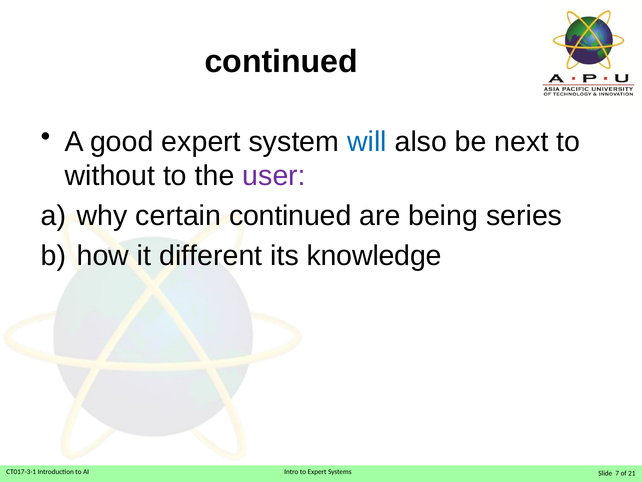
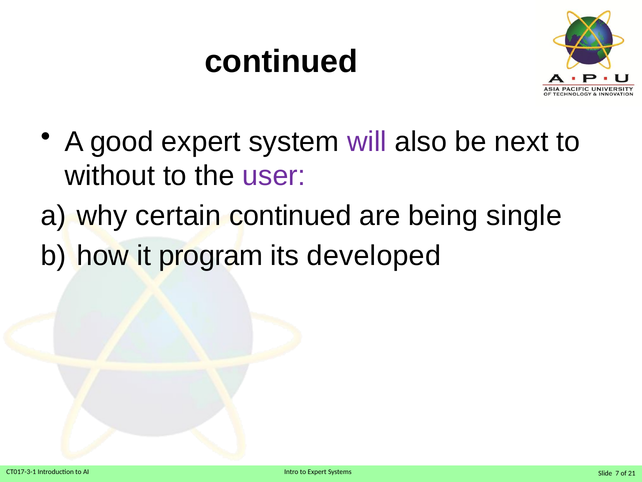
will colour: blue -> purple (367, 141)
series: series -> single (524, 216)
different: different -> program (211, 256)
knowledge: knowledge -> developed (374, 256)
